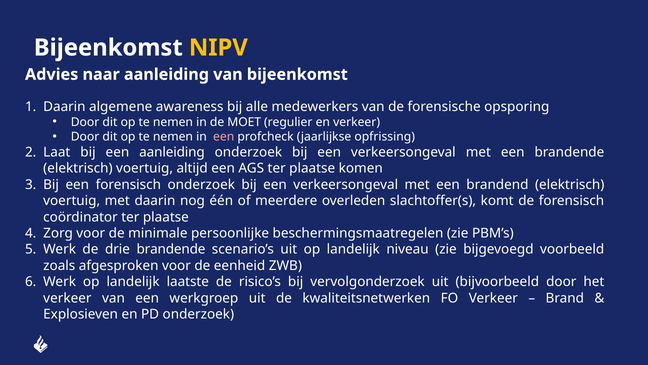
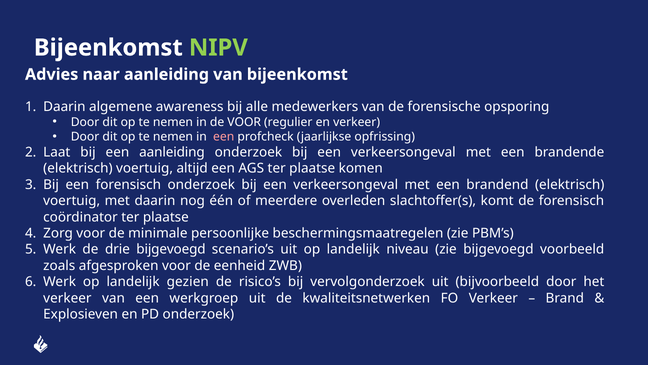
NIPV colour: yellow -> light green (218, 48)
de MOET: MOET -> VOOR (244, 122)
drie brandende: brandende -> bijgevoegd (171, 249)
laatste: laatste -> gezien (188, 282)
